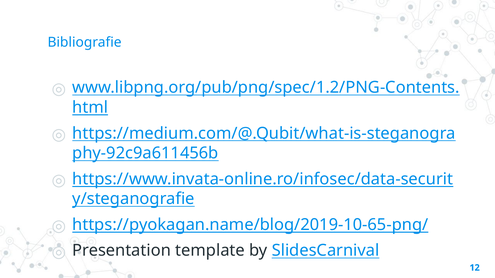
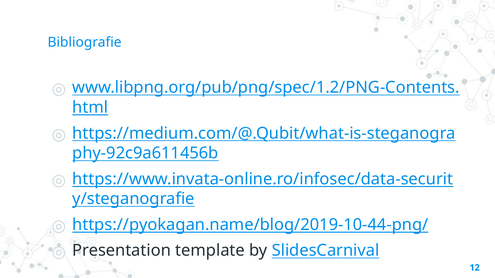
https://pyokagan.name/blog/2019-10-65-png/: https://pyokagan.name/blog/2019-10-65-png/ -> https://pyokagan.name/blog/2019-10-44-png/ (250, 225)
